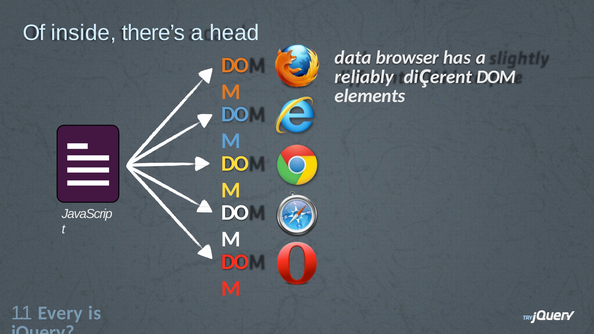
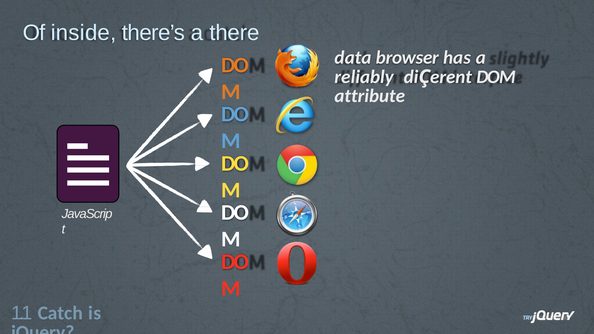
head: head -> there (234, 33)
elements: elements -> attribute (370, 96)
Every: Every -> Catch (60, 313)
